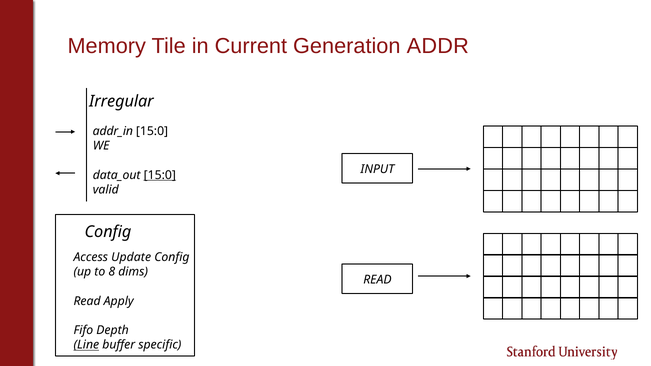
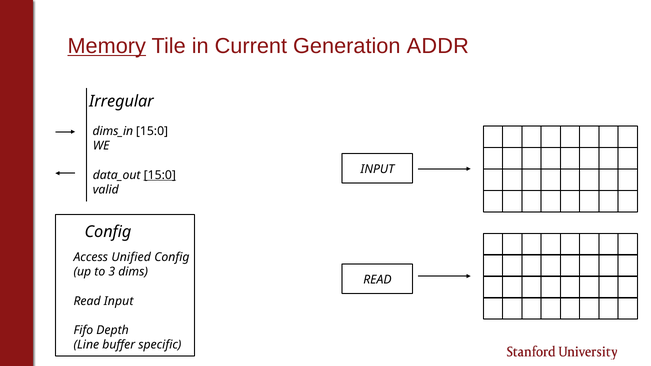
Memory underline: none -> present (107, 46)
addr_in: addr_in -> dims_in (113, 131)
Update: Update -> Unified (131, 257)
8: 8 -> 3 (112, 272)
Read Apply: Apply -> Input (119, 301)
Line underline: present -> none (86, 345)
